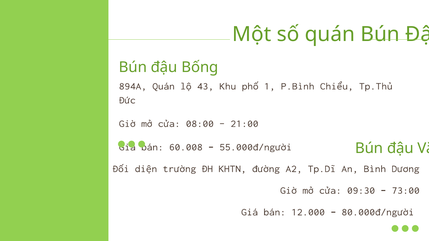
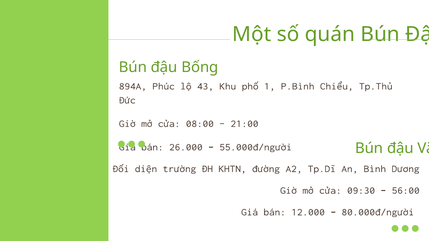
894A Quán: Quán -> Phúc (164, 86)
60.008: 60.008 -> 26.000 (186, 147)
73:00: 73:00 -> 56:00 (406, 191)
